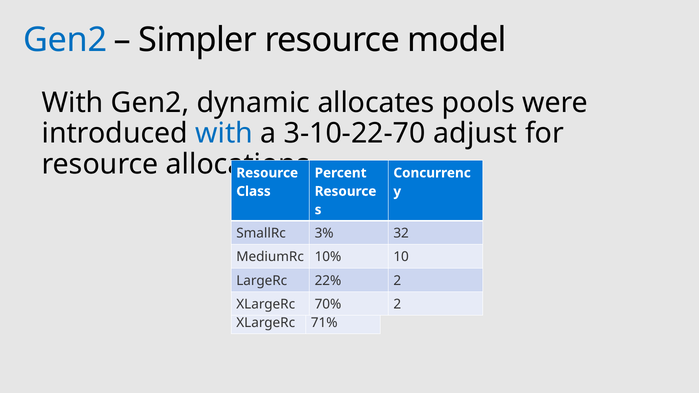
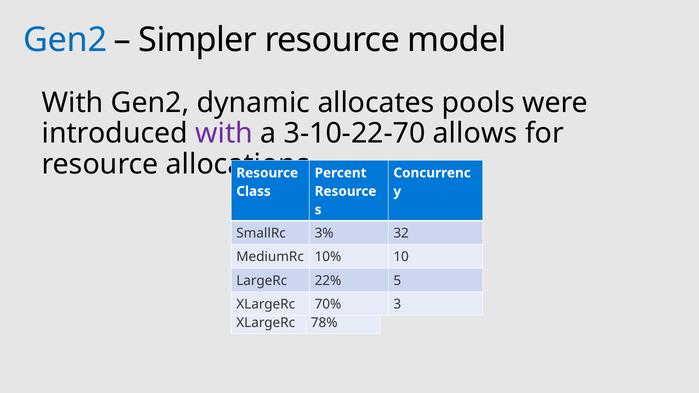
with colour: blue -> purple (224, 134)
adjust: adjust -> allows (475, 134)
22% 2: 2 -> 5 (397, 281)
2: 2 -> 3 (397, 304)
71%: 71% -> 78% (324, 323)
